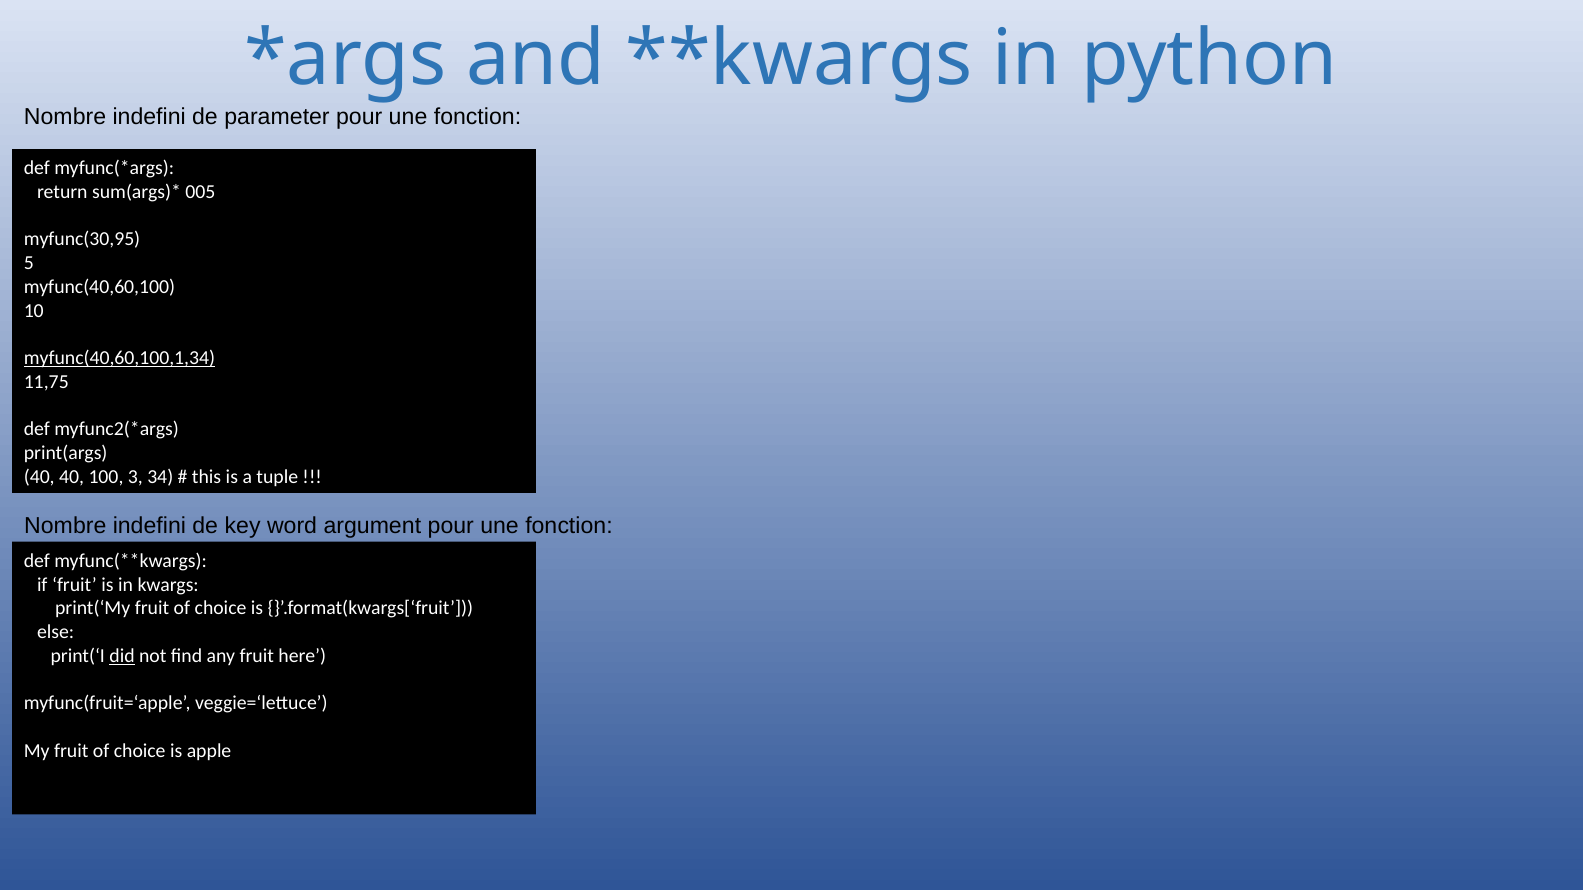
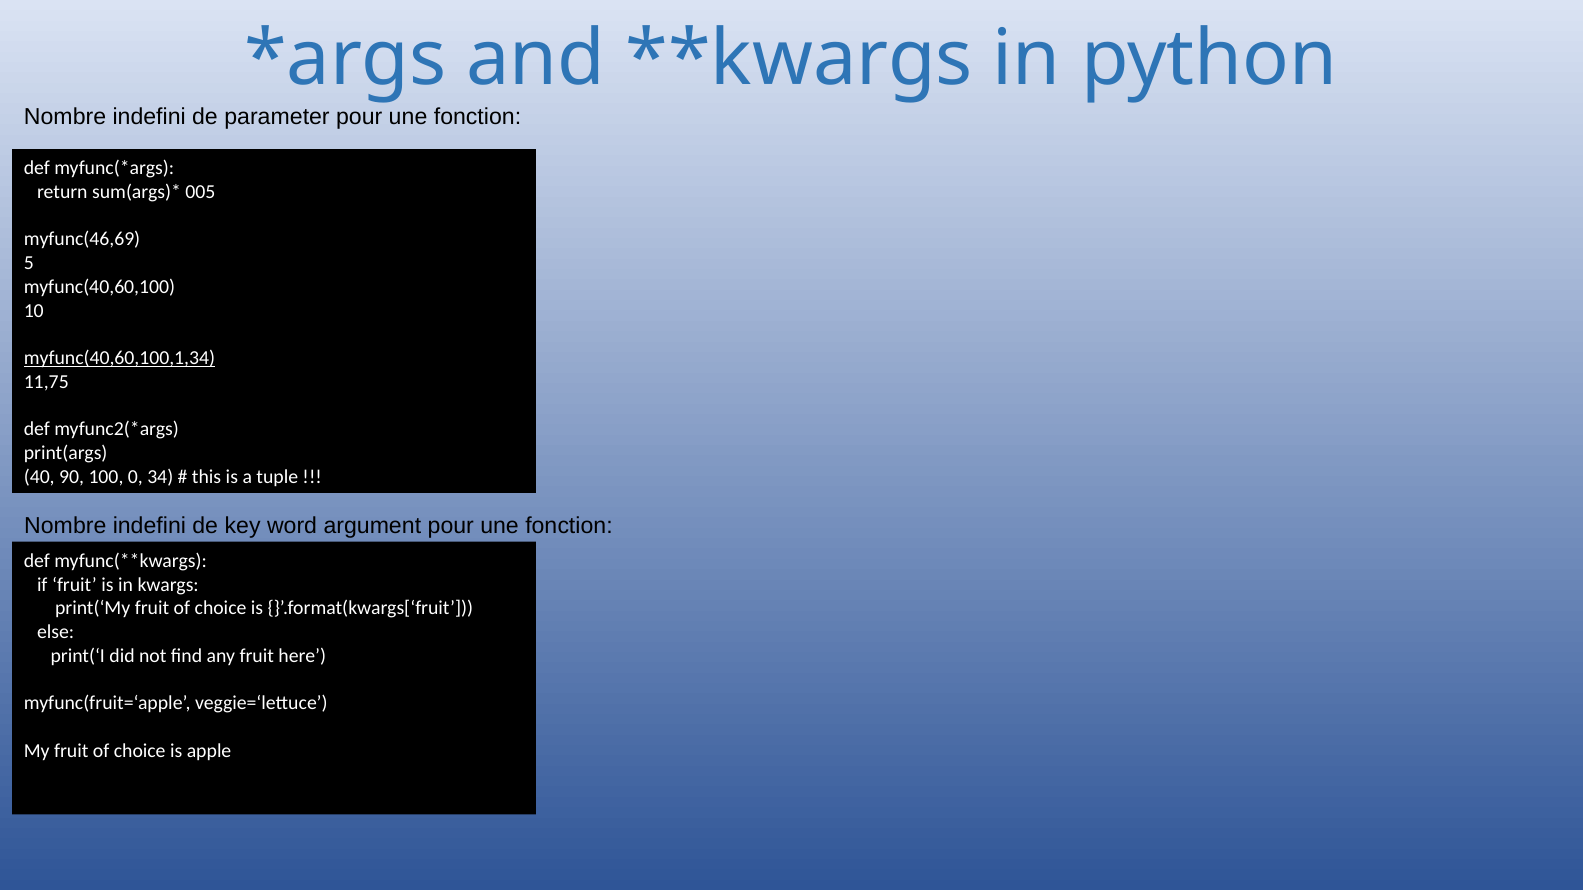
myfunc(30,95: myfunc(30,95 -> myfunc(46,69 (82, 239)
40 40: 40 -> 90 (72, 477)
3: 3 -> 0 (135, 477)
did underline: present -> none (122, 656)
